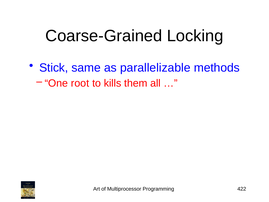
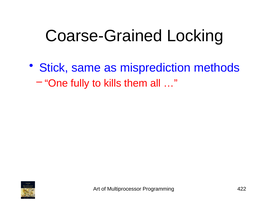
parallelizable: parallelizable -> misprediction (155, 68)
root: root -> fully (80, 83)
